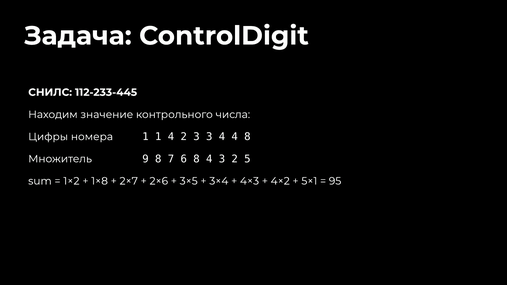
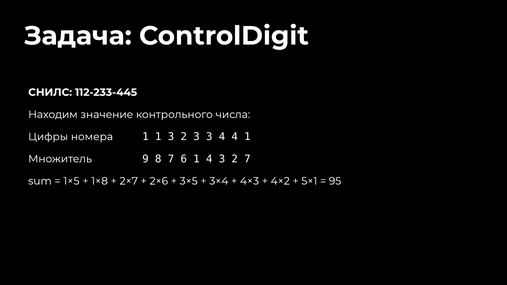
1 4: 4 -> 3 (171, 137)
4 8: 8 -> 1 (247, 137)
6 8: 8 -> 1 (196, 159)
2 5: 5 -> 7 (247, 159)
1×2: 1×2 -> 1×5 (71, 181)
